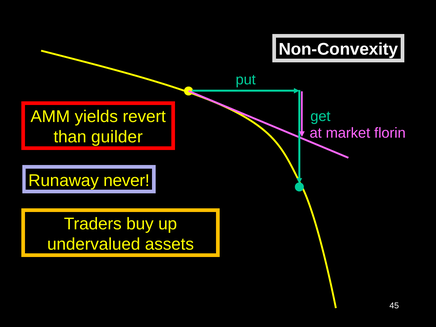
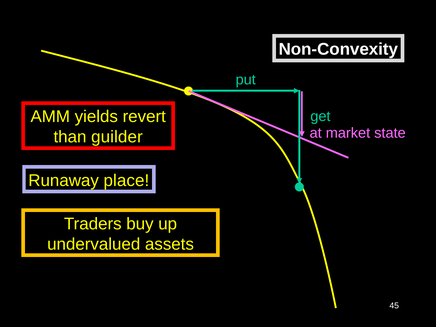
florin: florin -> state (390, 133)
never: never -> place (126, 180)
